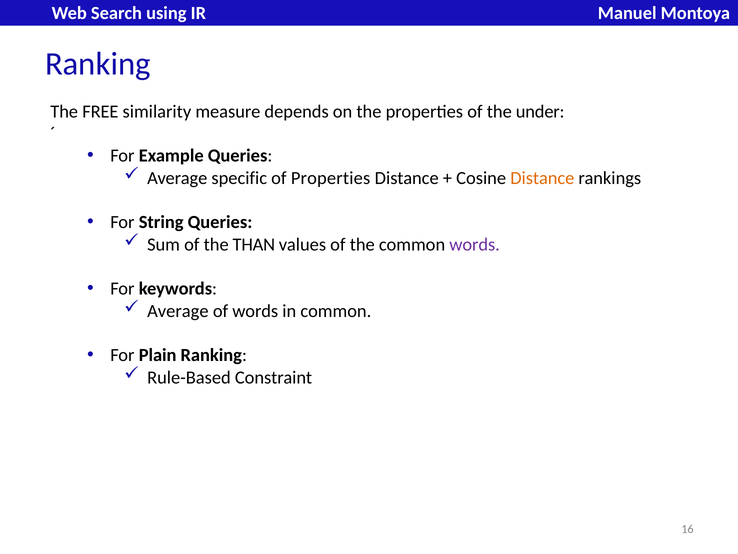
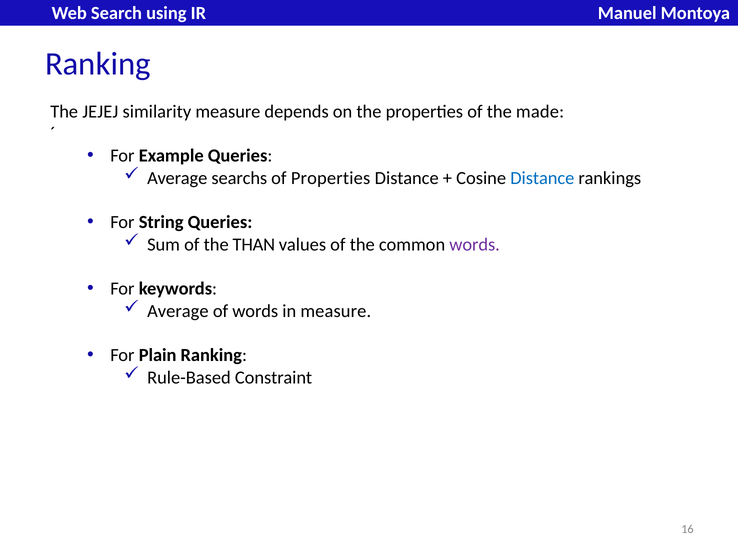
FREE: FREE -> JEJEJ (100, 111)
under: under -> made (540, 111)
specific: specific -> searchs (239, 178)
Distance colour: orange -> blue (542, 178)
in common: common -> measure (336, 311)
